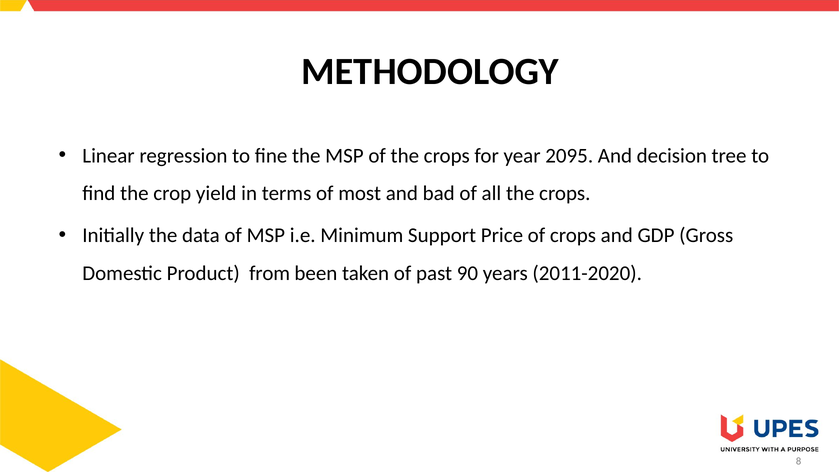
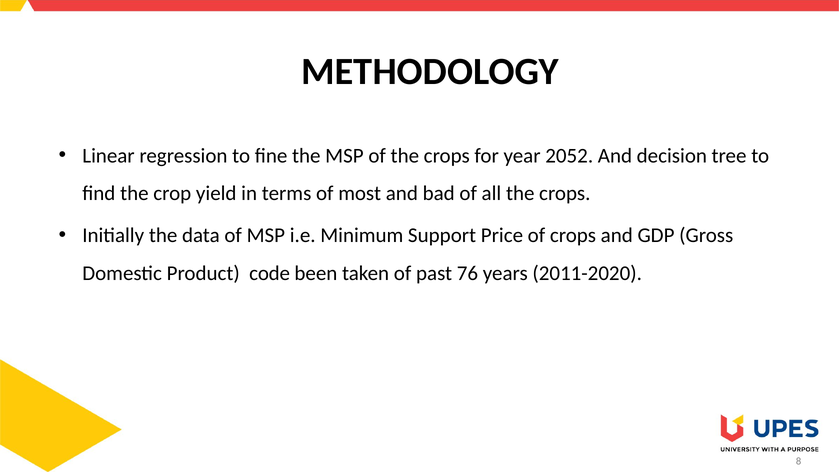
2095: 2095 -> 2052 (569, 156)
from: from -> code (270, 273)
90: 90 -> 76 (467, 273)
